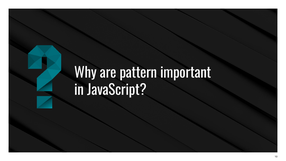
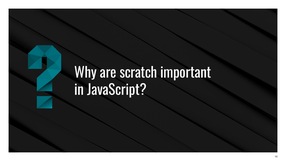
pattern: pattern -> scratch (138, 73)
